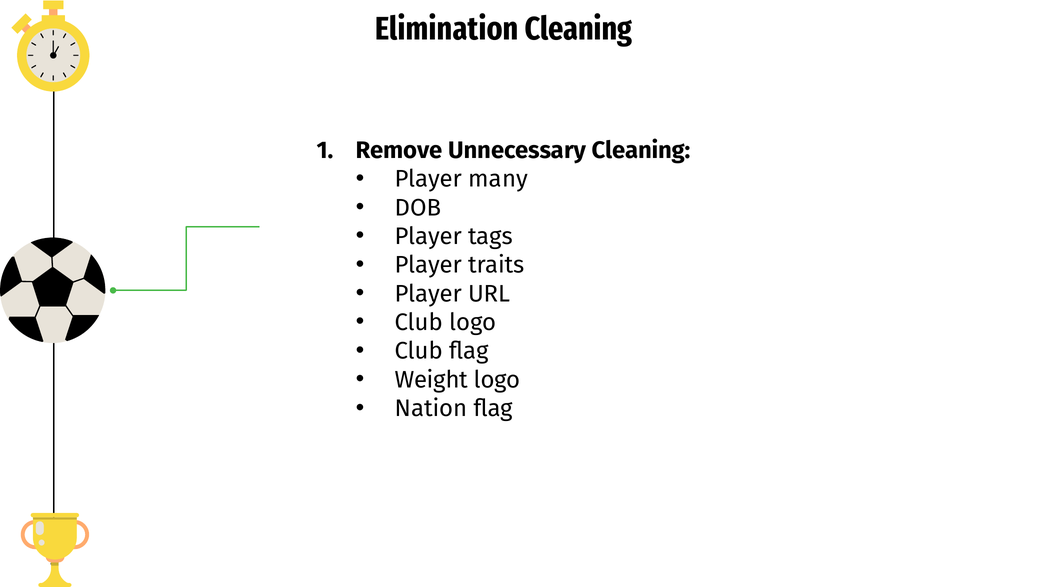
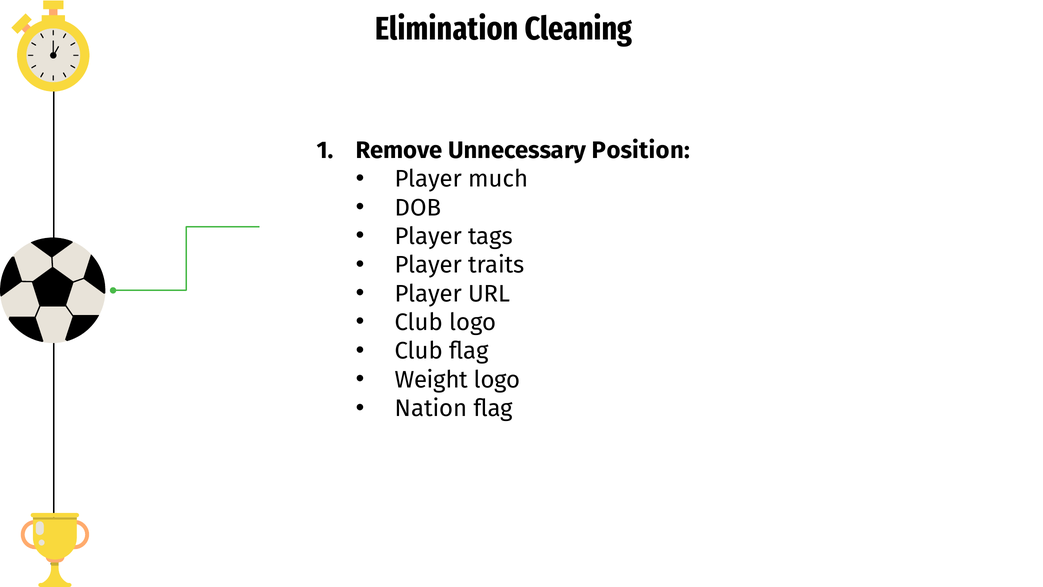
Unnecessary Cleaning: Cleaning -> Position (641, 150)
many: many -> much (498, 179)
